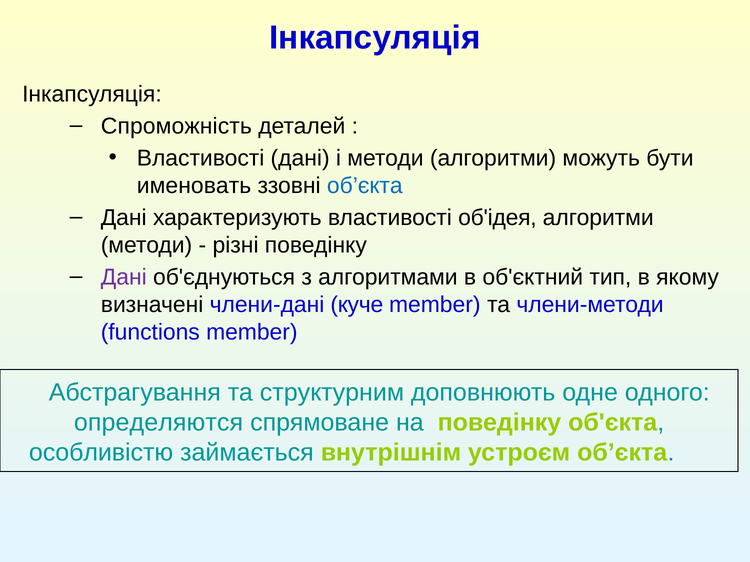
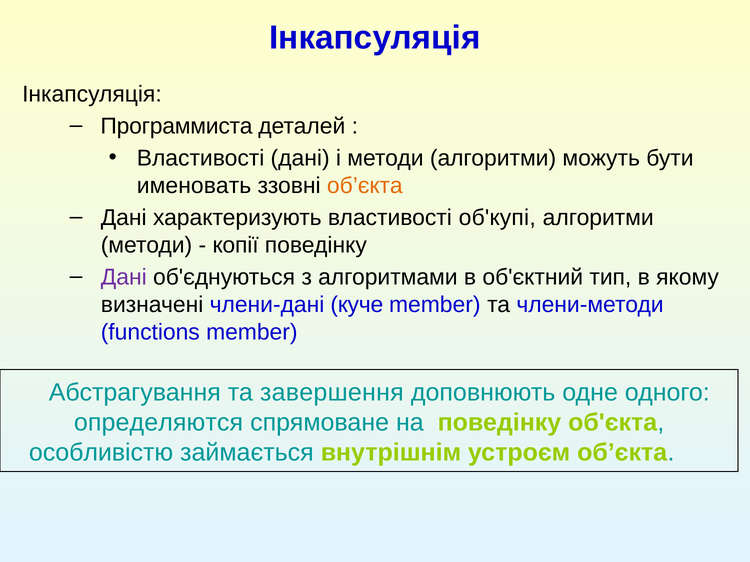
Спроможність: Спроможність -> Программиста (177, 126)
об’єкта colour: blue -> orange (365, 186)
об'ідея: об'ідея -> об'купі (497, 218)
різні: різні -> копії (236, 245)
структурним: структурним -> завершення (332, 393)
